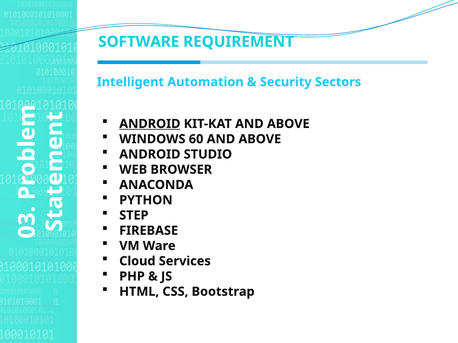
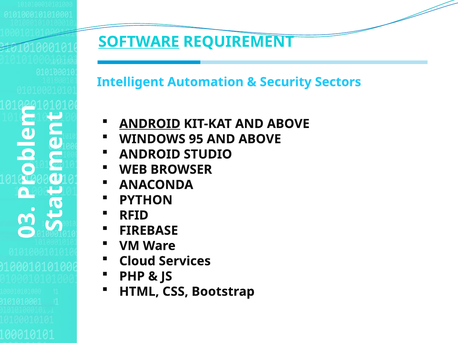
SOFTWARE underline: none -> present (139, 42)
60: 60 -> 95 (196, 139)
STEP: STEP -> RFID (134, 216)
